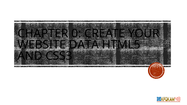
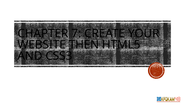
0: 0 -> 7 (76, 34)
DATA: DATA -> THEN (84, 45)
